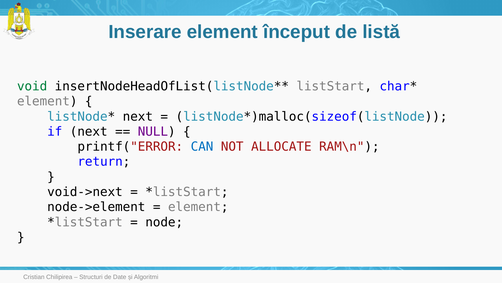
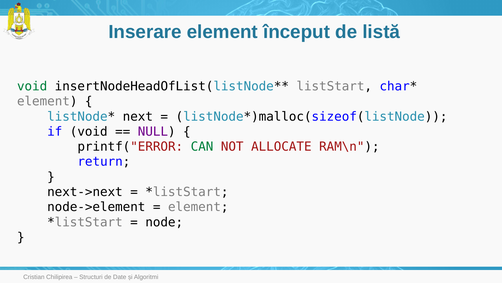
if next: next -> void (89, 131)
CAN colour: blue -> green (202, 146)
void->next: void->next -> next->next (85, 192)
